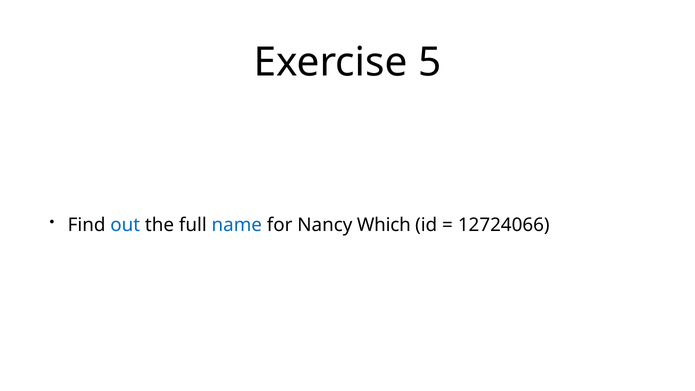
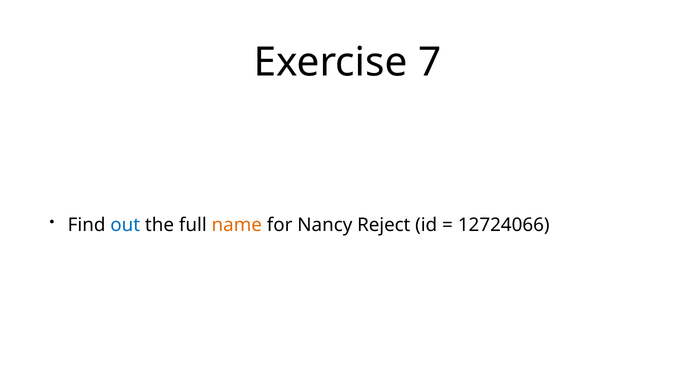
5: 5 -> 7 (430, 63)
name colour: blue -> orange (237, 225)
Which: Which -> Reject (384, 225)
